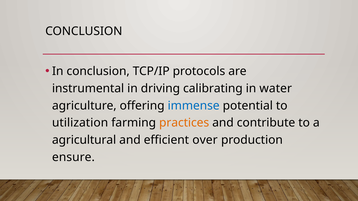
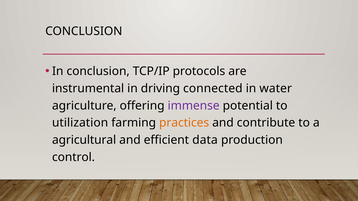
calibrating: calibrating -> connected (213, 89)
immense colour: blue -> purple (194, 106)
over: over -> data (205, 140)
ensure: ensure -> control (73, 157)
